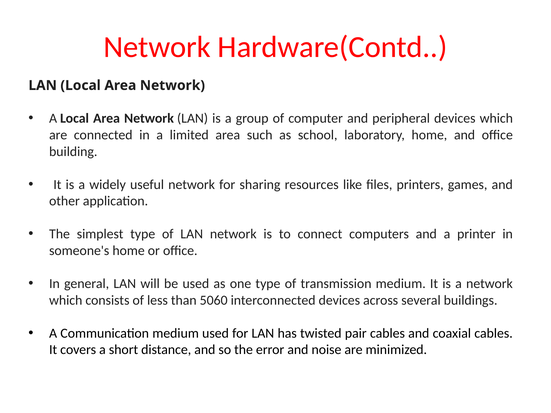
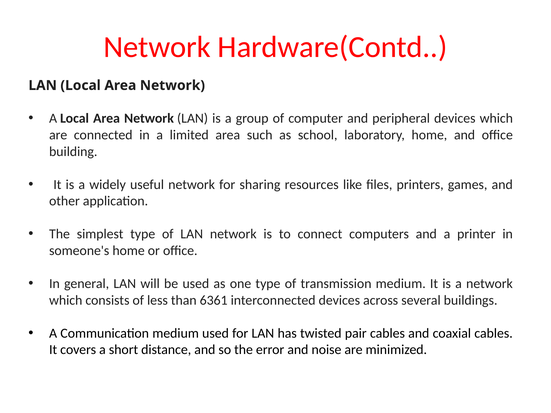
5060: 5060 -> 6361 (214, 300)
